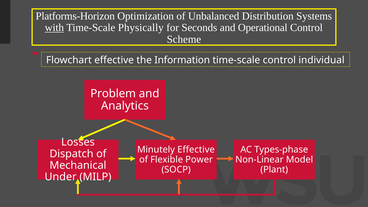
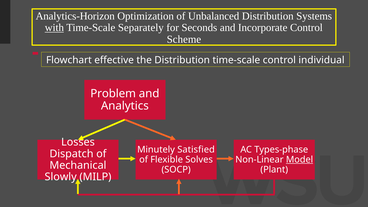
Platforms-Horizon: Platforms-Horizon -> Analytics-Horizon (75, 16)
Physically: Physically -> Separately (141, 28)
Operational: Operational -> Incorporate (263, 28)
the Information: Information -> Distribution (182, 60)
Minutely Effective: Effective -> Satisfied (196, 150)
Power: Power -> Solves (199, 160)
Model underline: none -> present (300, 160)
Under: Under -> Slowly (61, 177)
